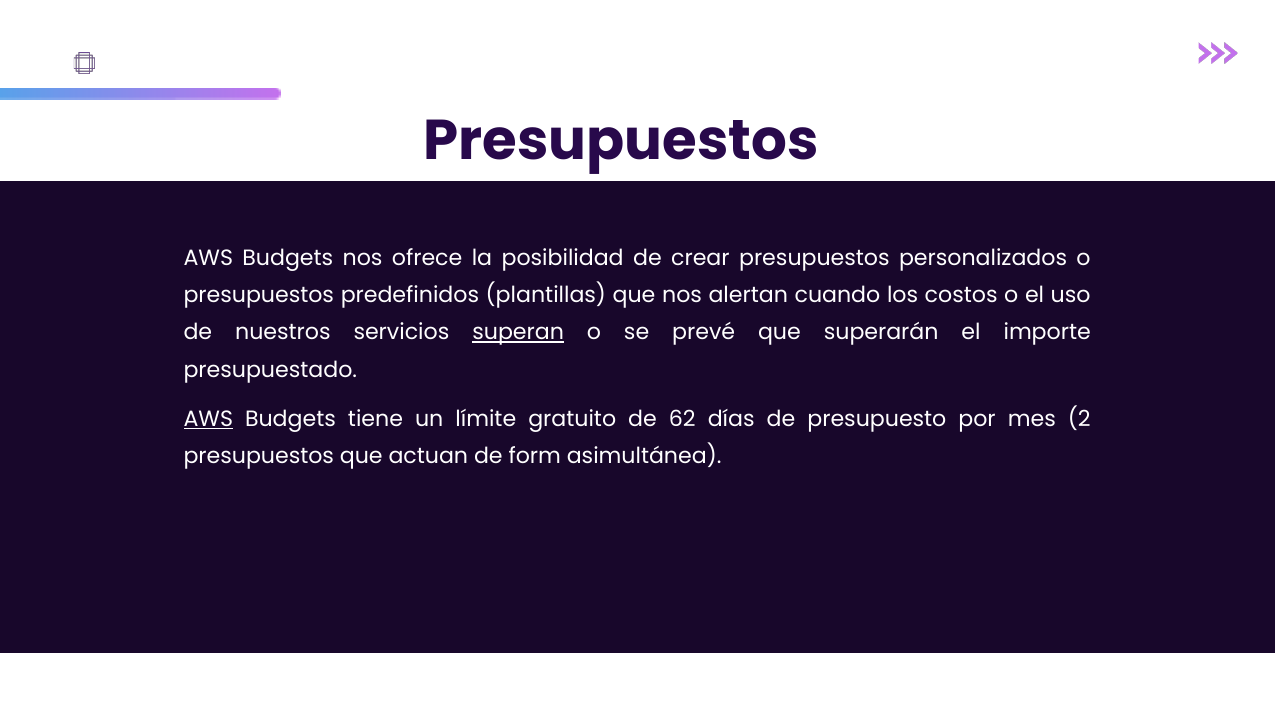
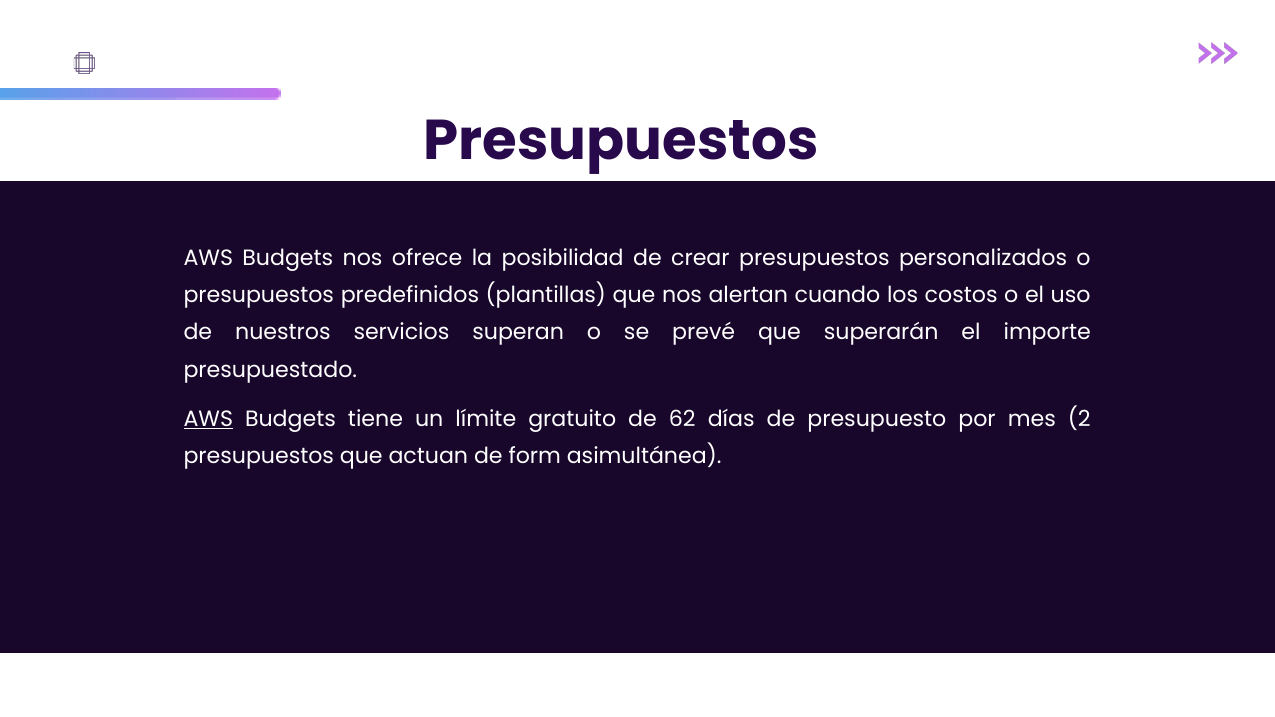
superan underline: present -> none (518, 333)
